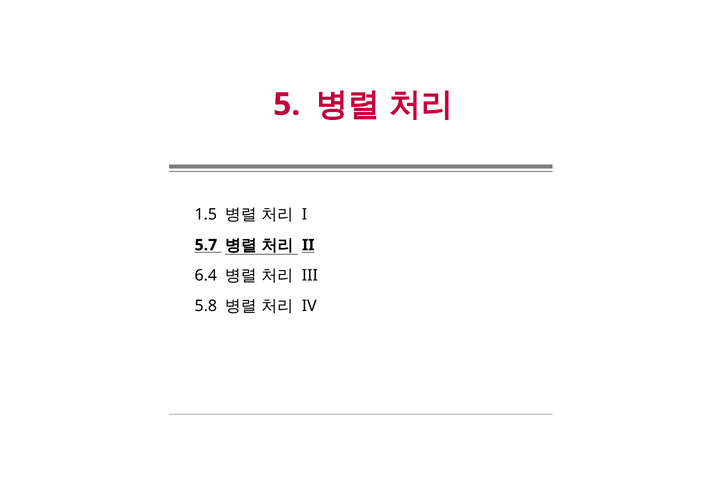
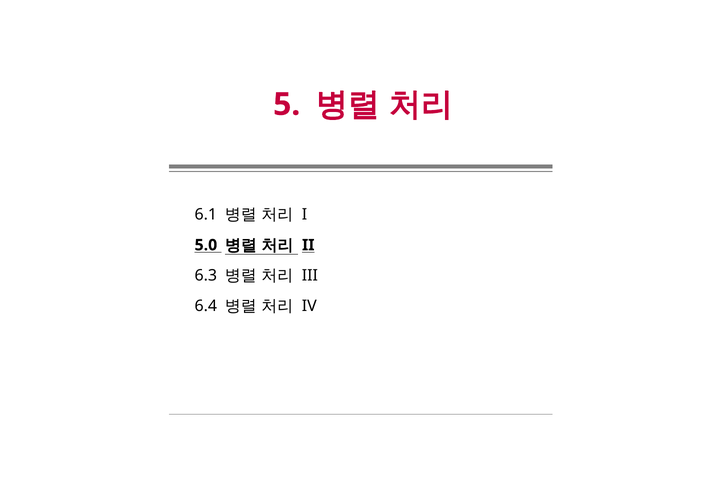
1.5: 1.5 -> 6.1 (206, 215)
5.7: 5.7 -> 5.0 (206, 245)
6.4: 6.4 -> 6.3 (206, 276)
5.8: 5.8 -> 6.4 (206, 306)
